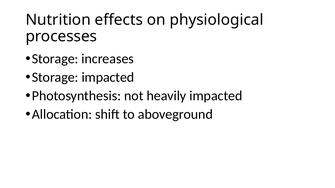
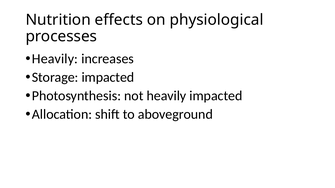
Storage: Storage -> Heavily (55, 59)
